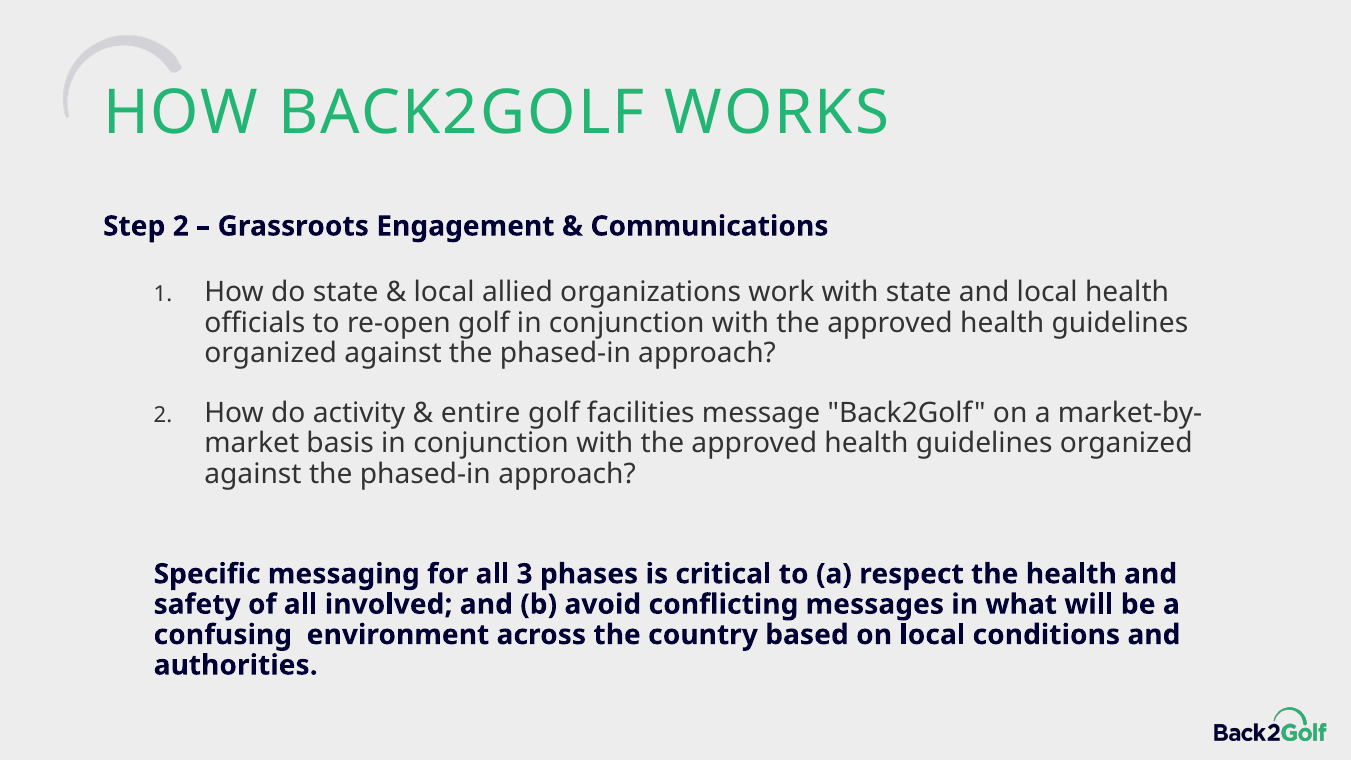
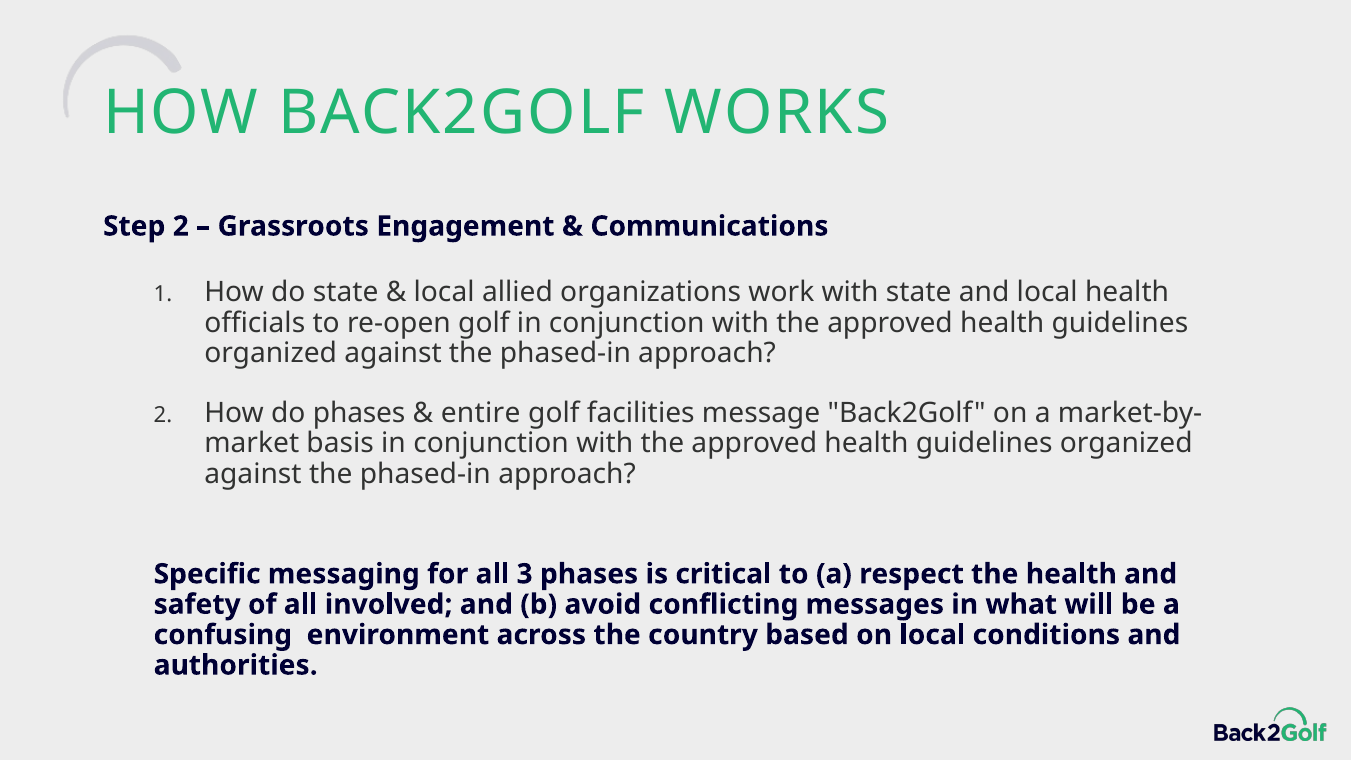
do activity: activity -> phases (359, 413)
